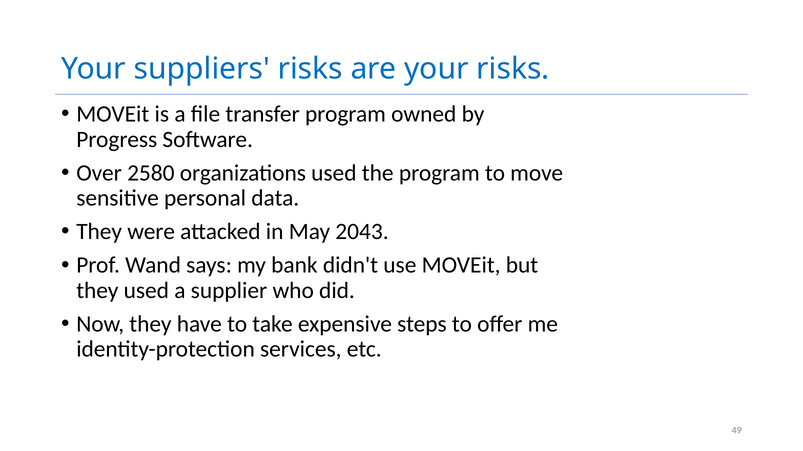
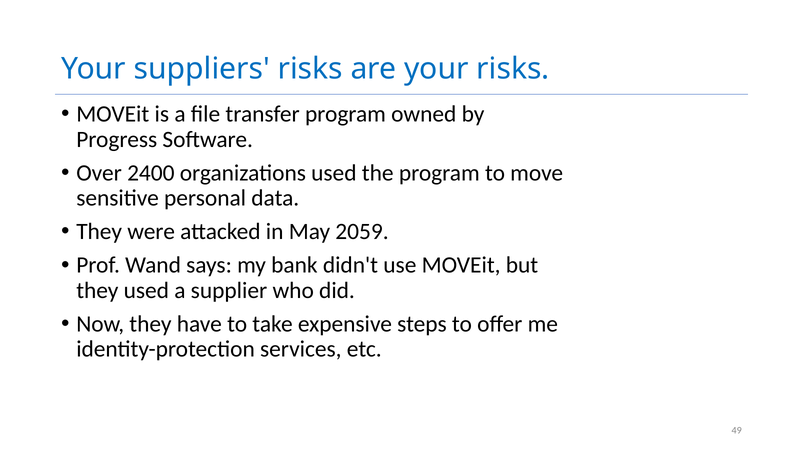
2580: 2580 -> 2400 (151, 173)
2043: 2043 -> 2059 (362, 232)
